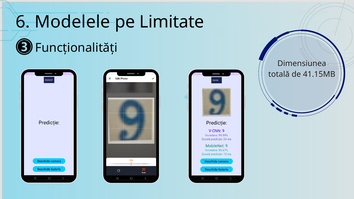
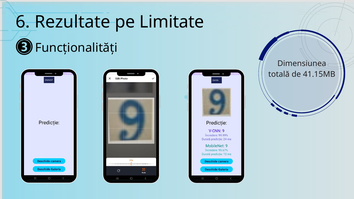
Modelele: Modelele -> Rezultate (72, 22)
